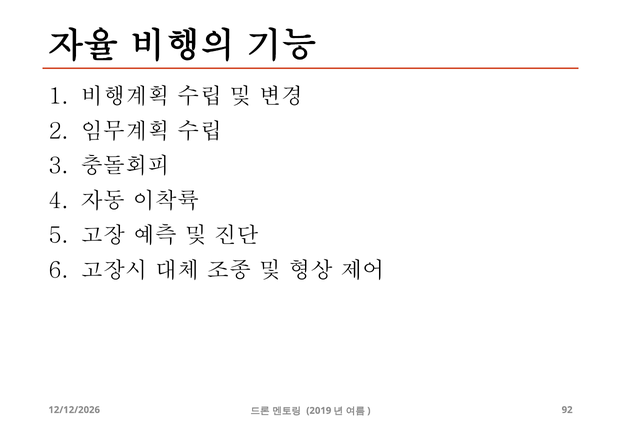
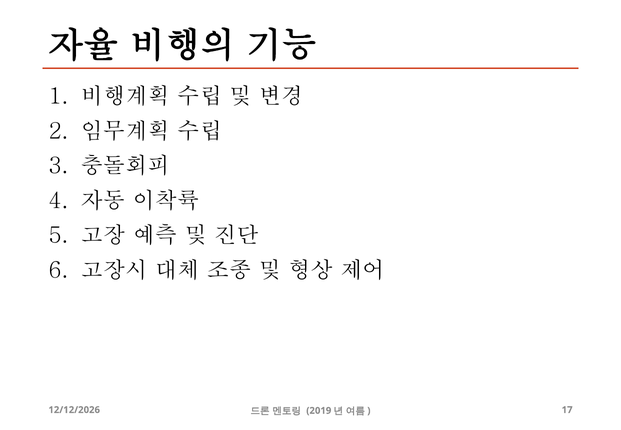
92: 92 -> 17 (567, 410)
